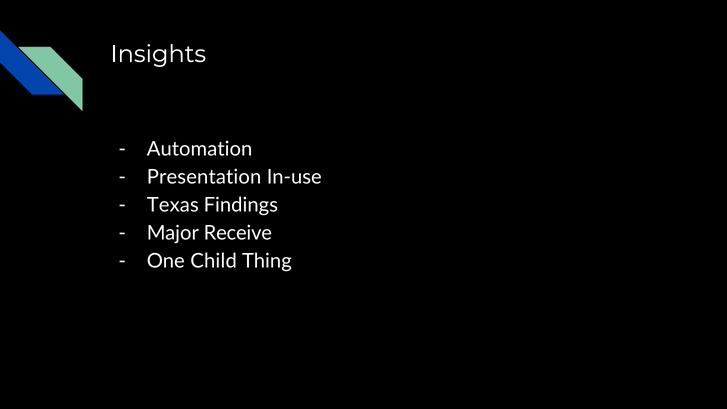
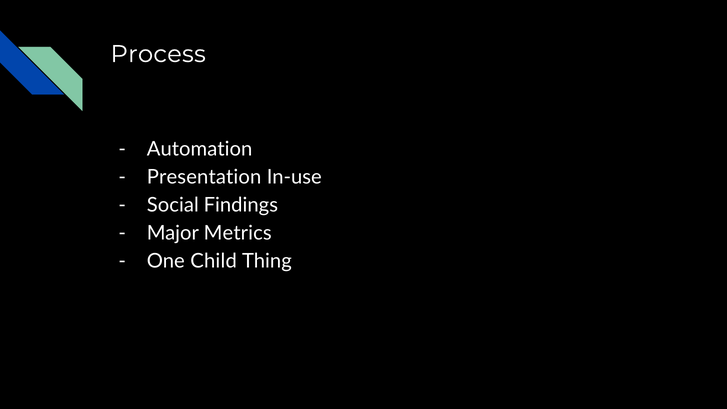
Insights: Insights -> Process (158, 54)
Texas: Texas -> Social (173, 205)
Receive: Receive -> Metrics (238, 233)
